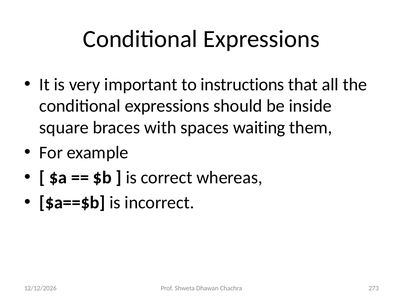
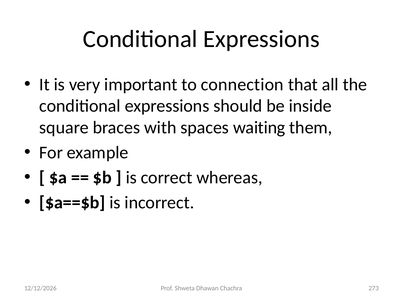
instructions: instructions -> connection (242, 85)
